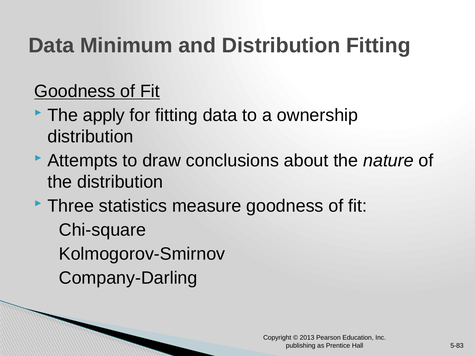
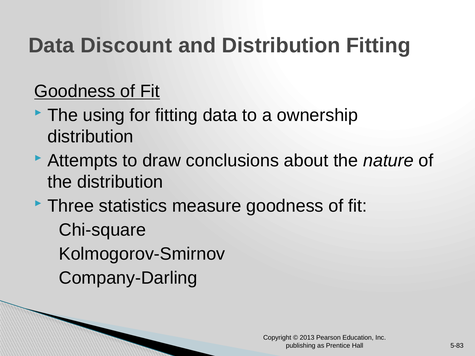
Minimum: Minimum -> Discount (126, 45)
apply: apply -> using (104, 115)
